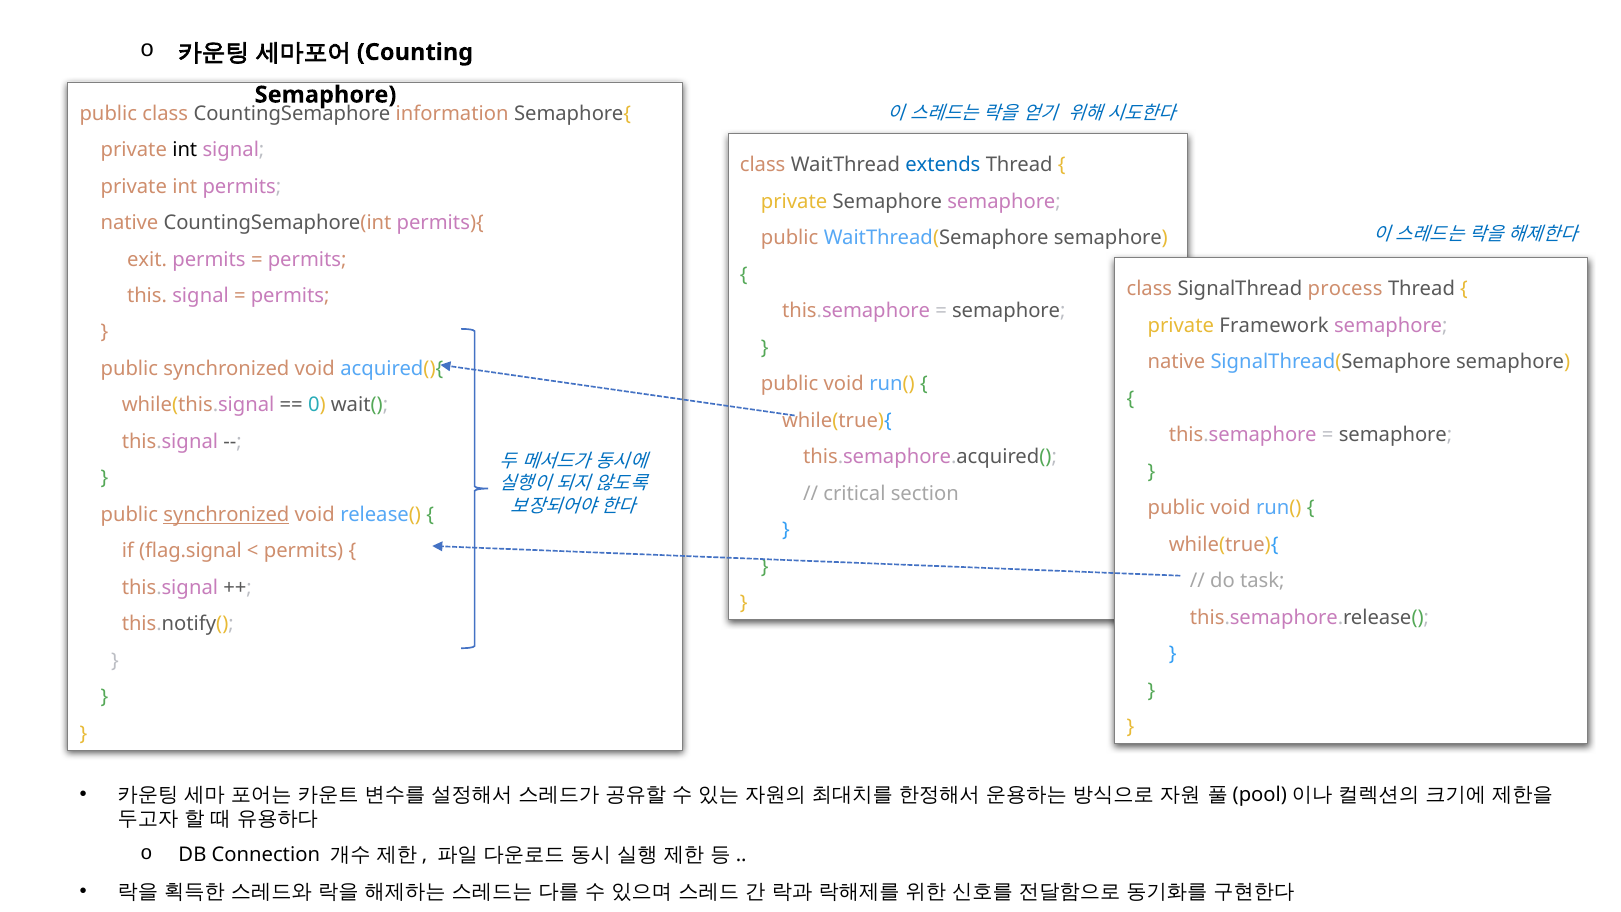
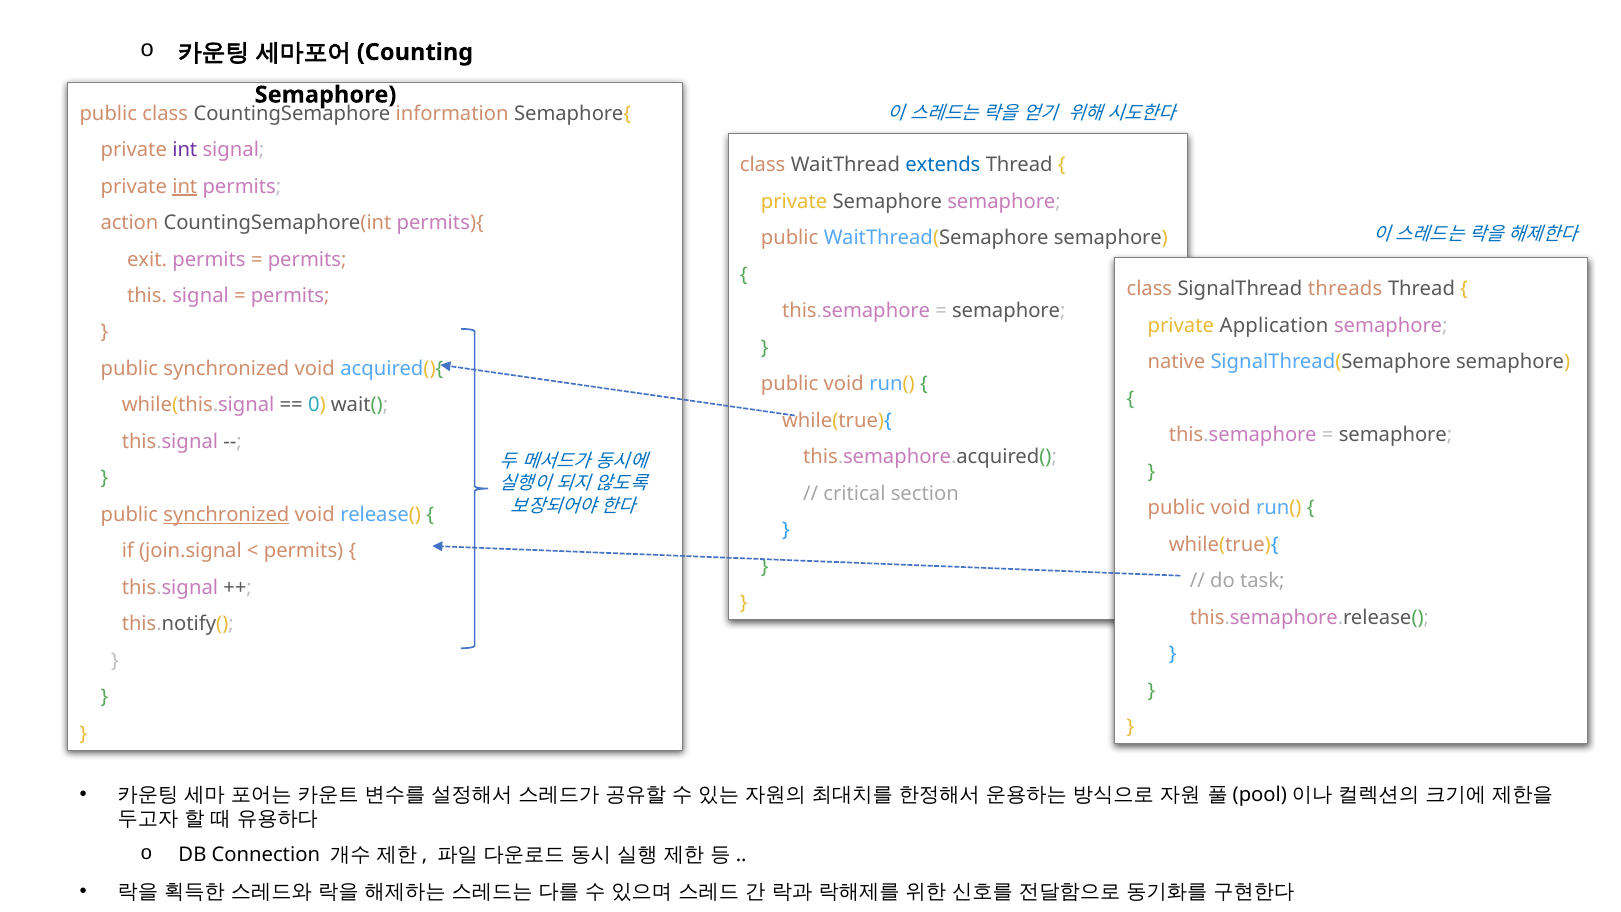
int colour: black -> purple (185, 150)
int underline: none -> present (185, 186)
native: native -> action (129, 223)
process: process -> threads (1345, 289)
Framework: Framework -> Application (1274, 325)
flag.signal: flag.signal -> join.signal (190, 551)
